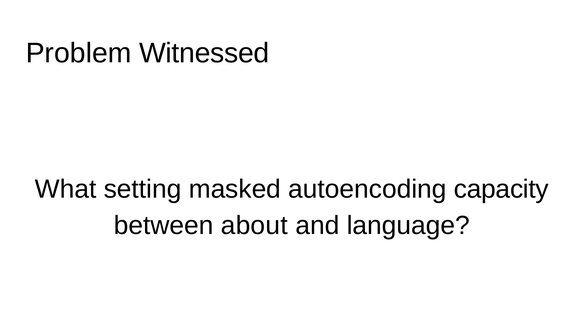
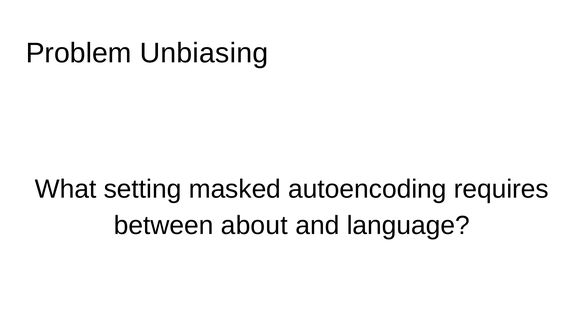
Witnessed: Witnessed -> Unbiasing (204, 53)
capacity: capacity -> requires (501, 189)
